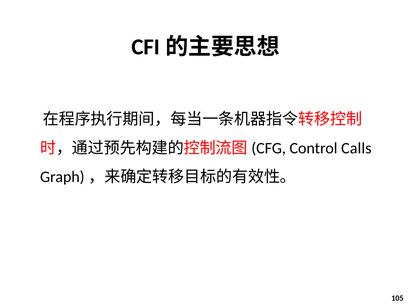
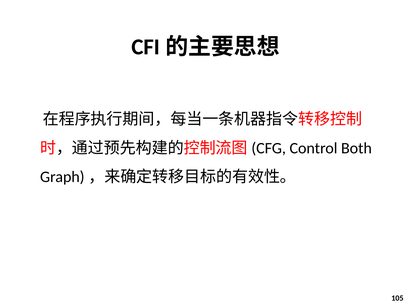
Calls: Calls -> Both (356, 148)
